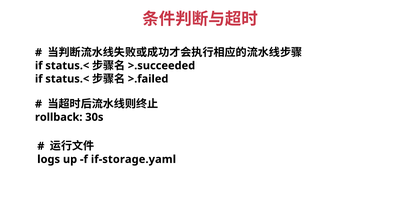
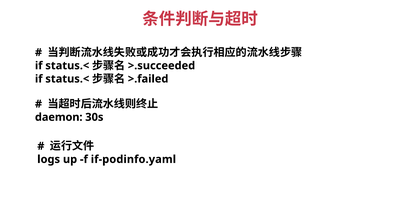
rollback: rollback -> daemon (59, 117)
if-storage.yaml: if-storage.yaml -> if-podinfo.yaml (133, 160)
